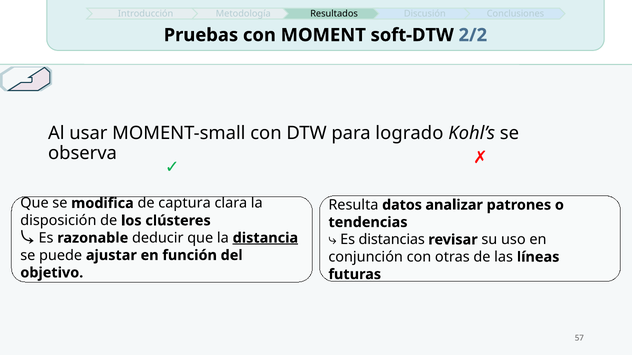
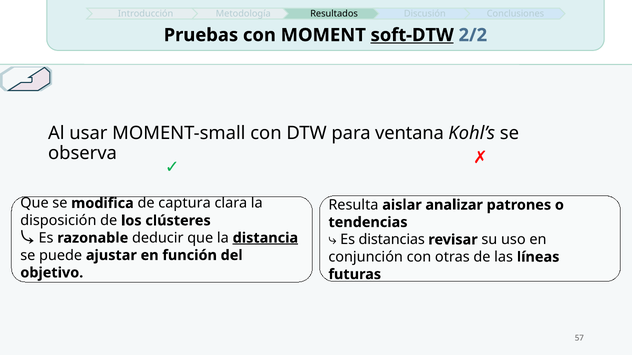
soft-DTW underline: none -> present (412, 35)
logrado: logrado -> ventana (410, 134)
datos: datos -> aislar (402, 205)
